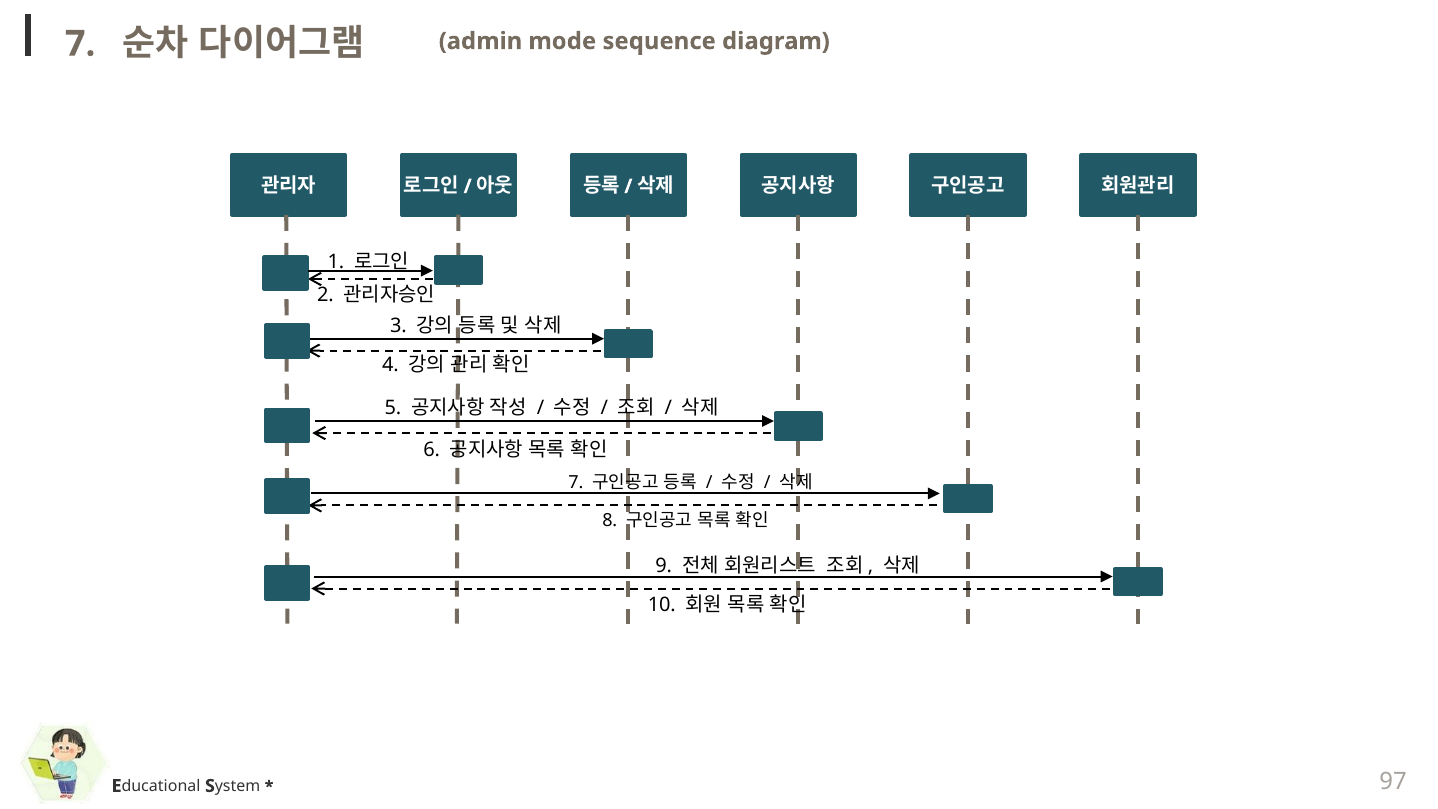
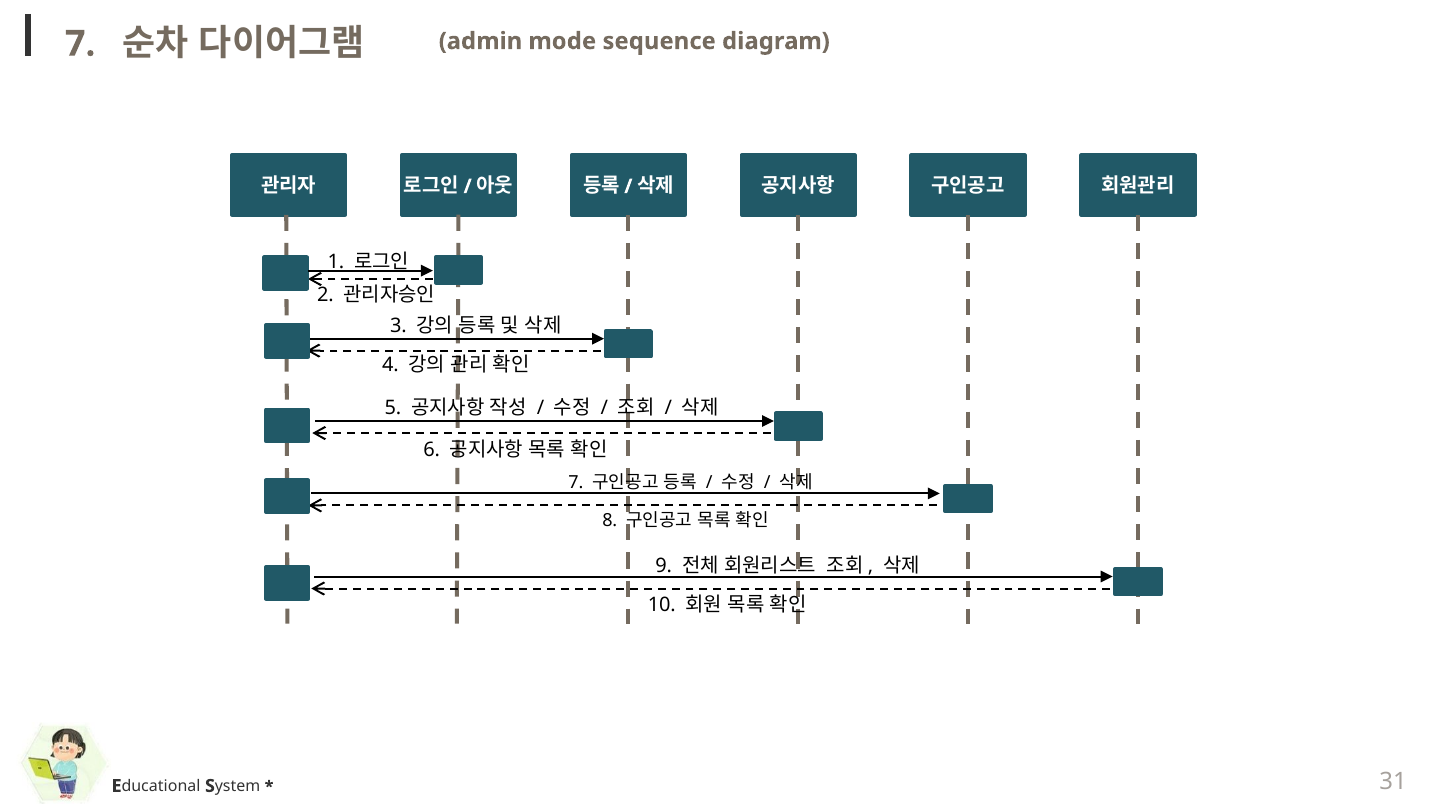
97: 97 -> 31 (1393, 782)
